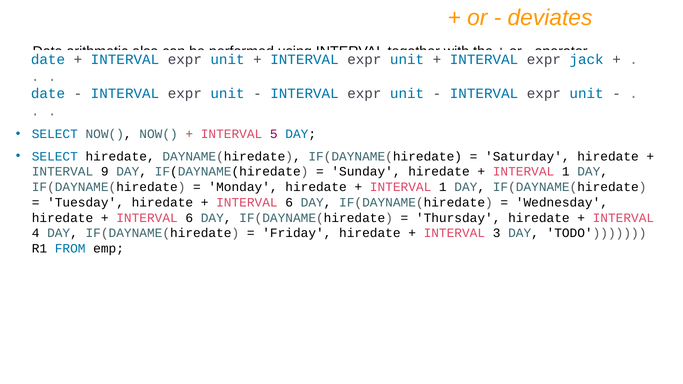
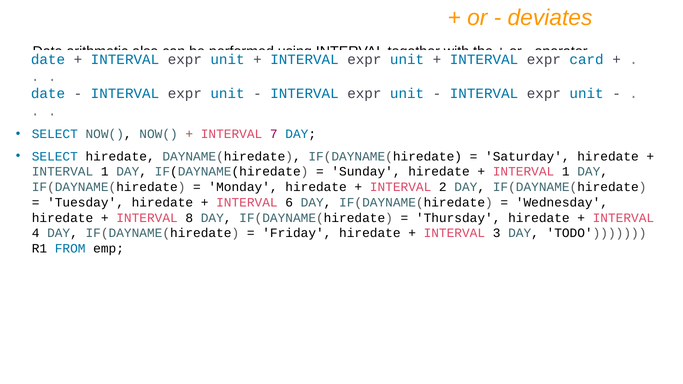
jack: jack -> card (587, 60)
5: 5 -> 7 (274, 134)
9: 9 -> 1 (105, 172)
1: 1 -> 2 (443, 187)
6: 6 -> 8 (189, 218)
